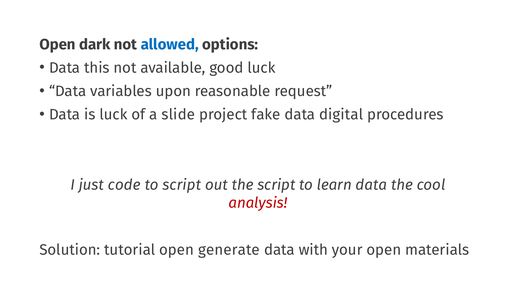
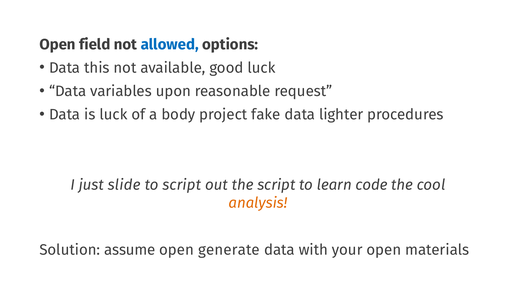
dark: dark -> field (95, 44)
slide: slide -> body (178, 115)
digital: digital -> lighter (341, 115)
code: code -> slide (124, 185)
learn data: data -> code (372, 185)
analysis colour: red -> orange (258, 203)
tutorial: tutorial -> assume (130, 250)
